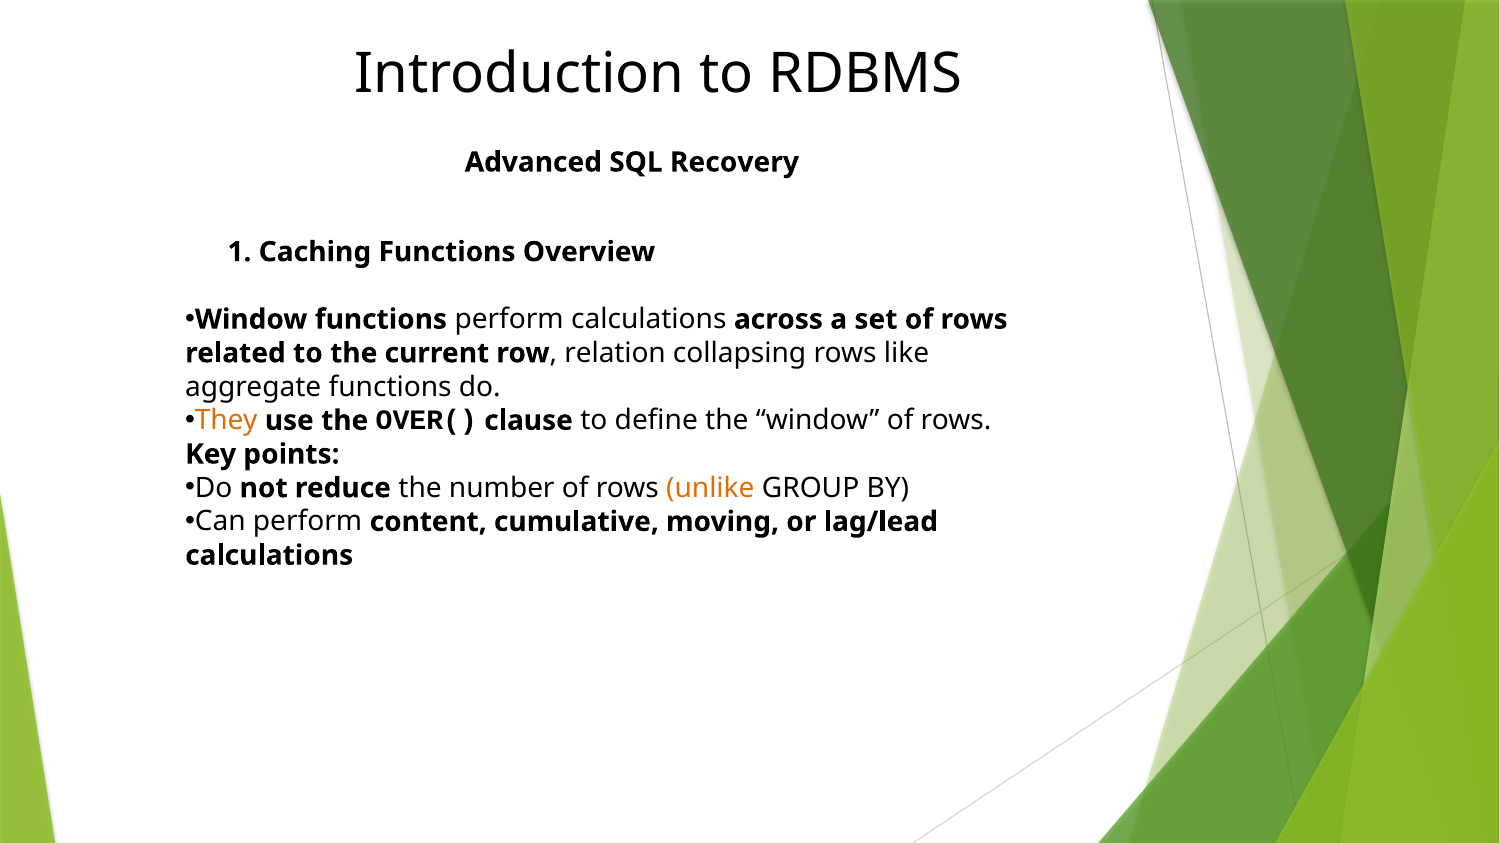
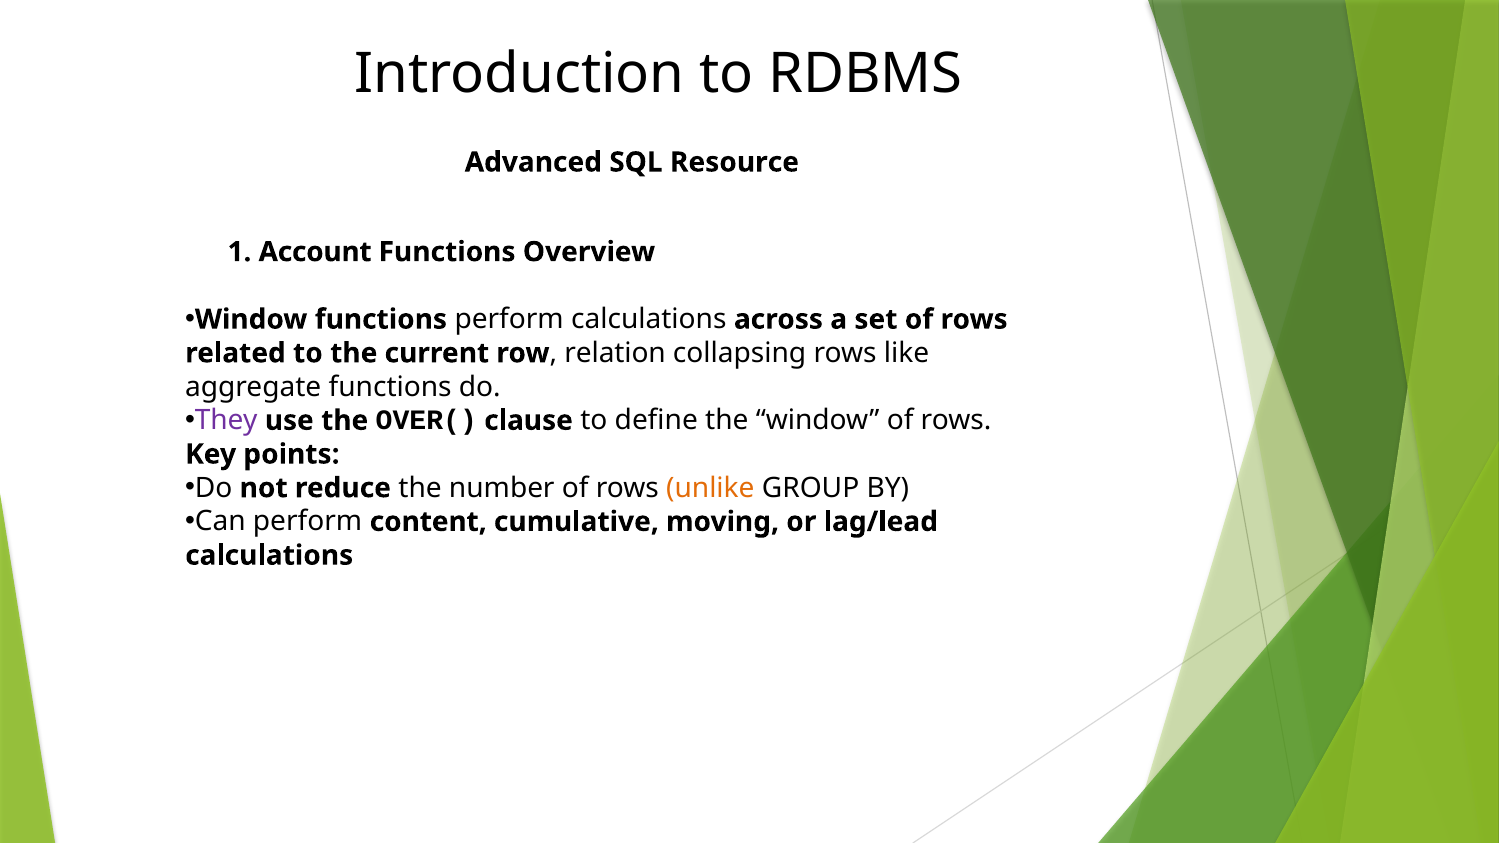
Recovery: Recovery -> Resource (734, 162)
Caching: Caching -> Account (315, 252)
They colour: orange -> purple (226, 421)
